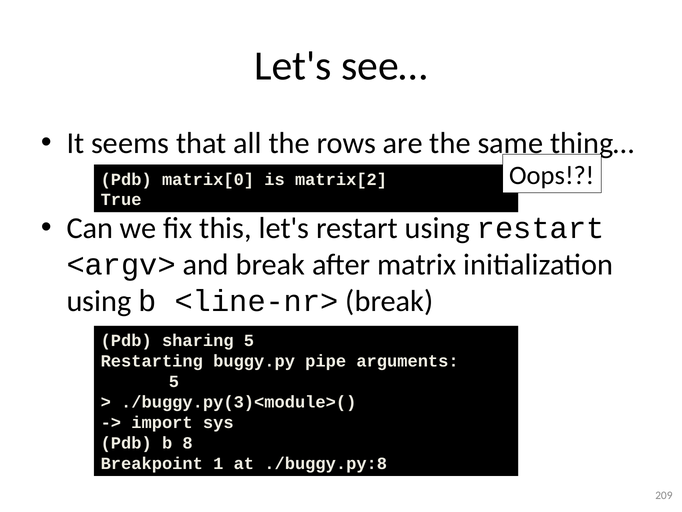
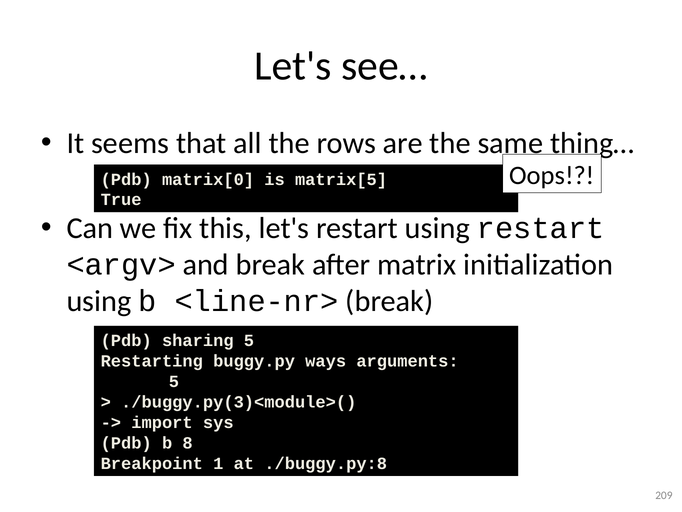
matrix[2: matrix[2 -> matrix[5 (341, 179)
pipe: pipe -> ways (326, 361)
